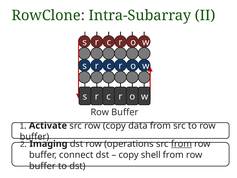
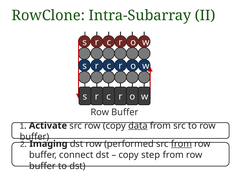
data underline: none -> present (138, 125)
operations: operations -> performed (129, 144)
shell: shell -> step (151, 155)
